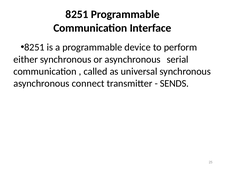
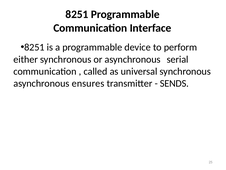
connect: connect -> ensures (88, 83)
